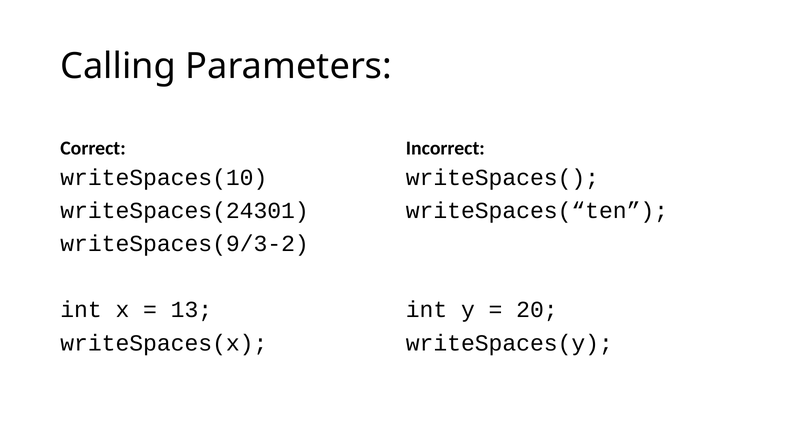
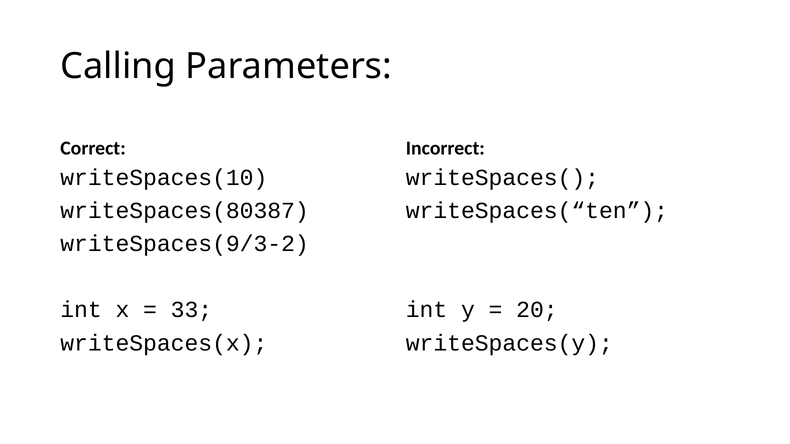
writeSpaces(24301: writeSpaces(24301 -> writeSpaces(80387 (185, 211)
13: 13 -> 33 (191, 310)
